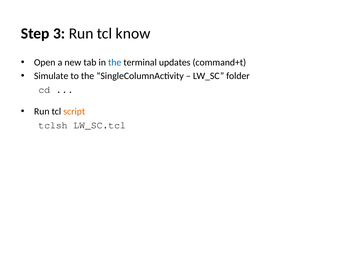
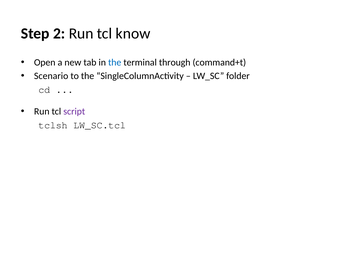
3: 3 -> 2 (59, 33)
updates: updates -> through (175, 62)
Simulate: Simulate -> Scenario (51, 76)
script colour: orange -> purple (74, 111)
